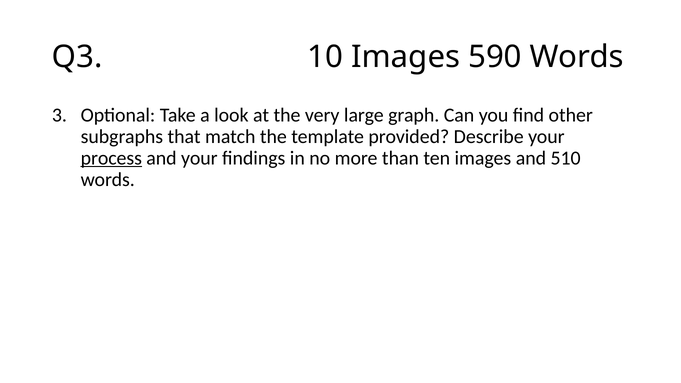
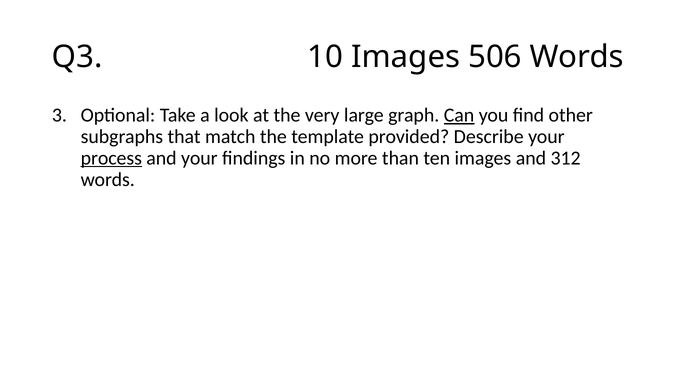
590: 590 -> 506 (495, 57)
Can underline: none -> present (459, 115)
510: 510 -> 312 (566, 158)
